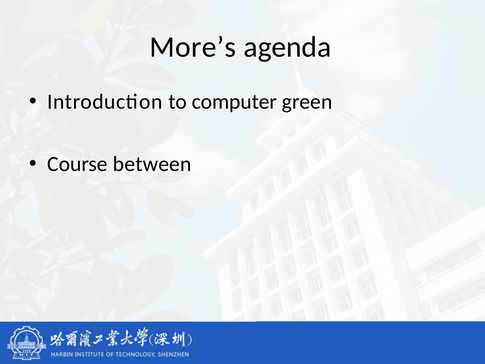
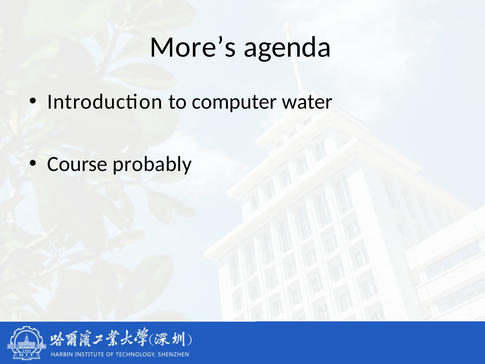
green: green -> water (307, 102)
between: between -> probably (152, 164)
